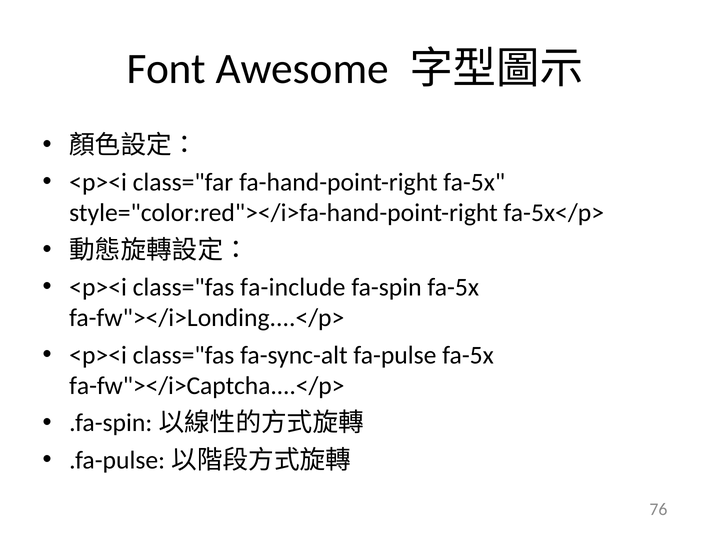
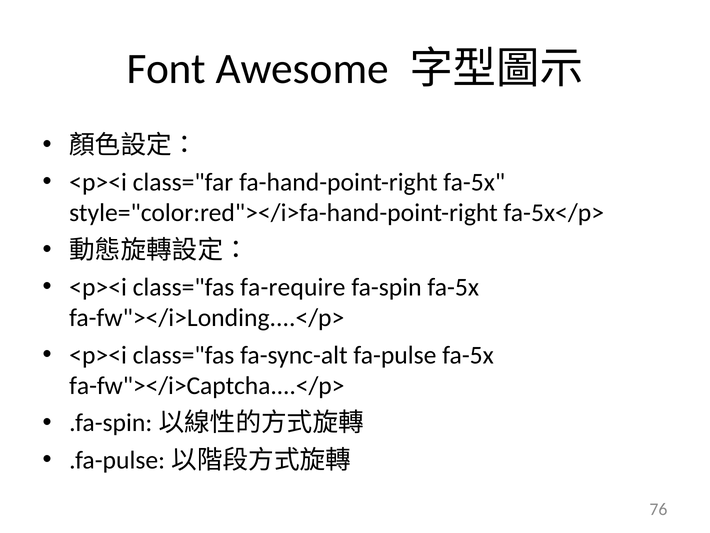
fa-include: fa-include -> fa-require (293, 287)
